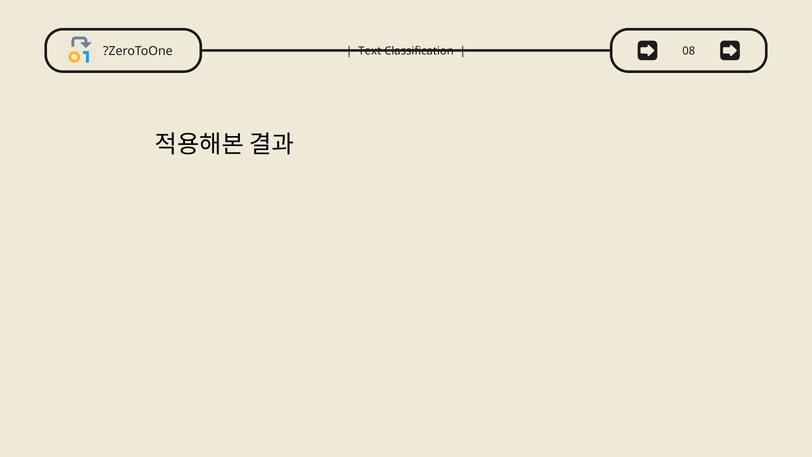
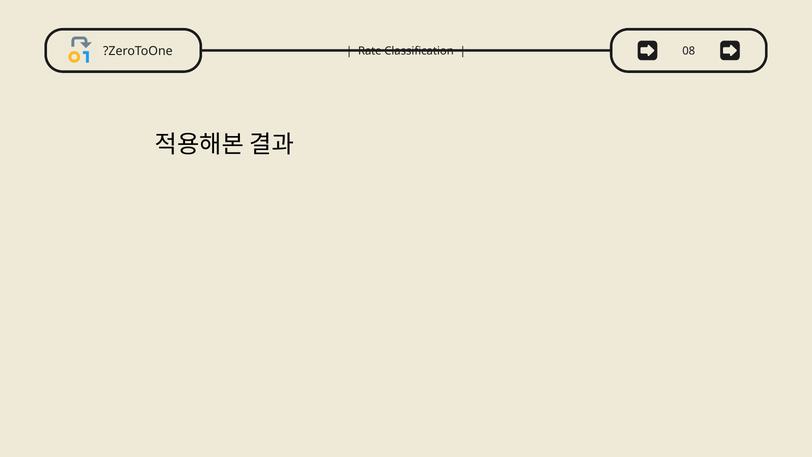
Text: Text -> Rate (370, 51)
